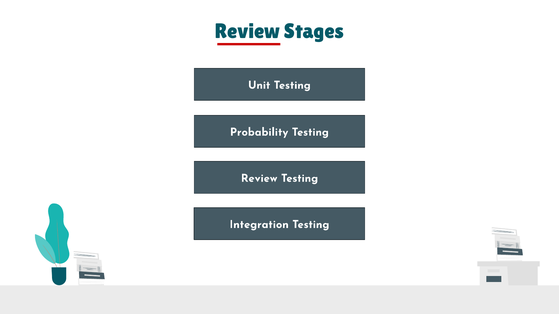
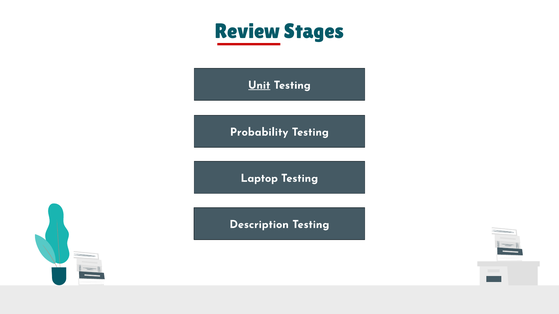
Unit underline: none -> present (259, 85)
Review: Review -> Laptop (259, 178)
Integration: Integration -> Description (259, 225)
